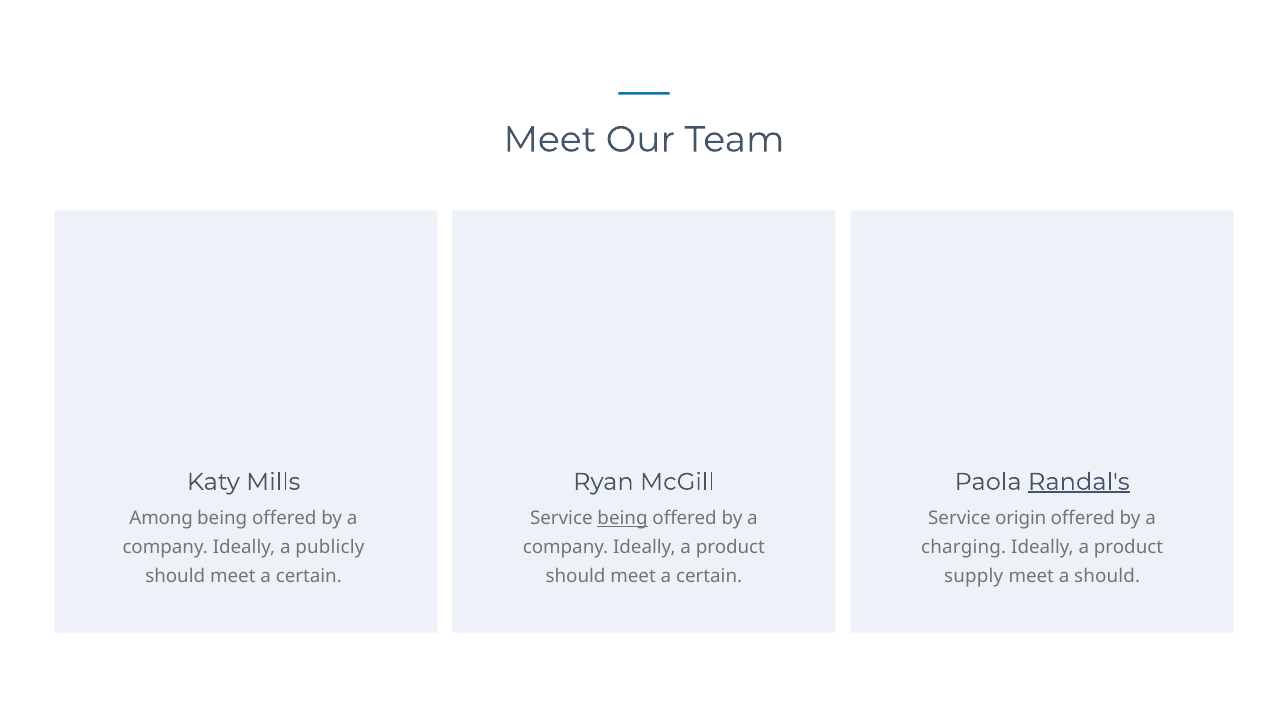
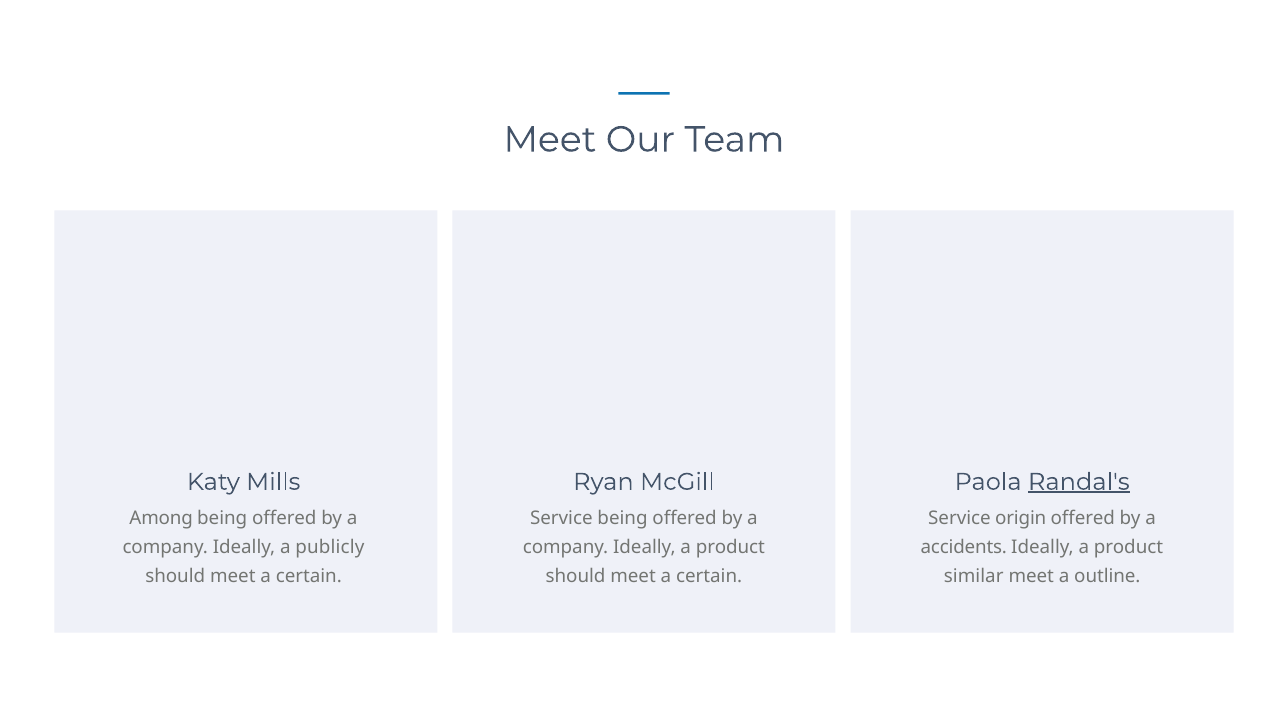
being underline: present -> none (623, 518)
charging: charging -> accidents (964, 547)
supply: supply -> similar (974, 576)
a should: should -> outline (1107, 576)
